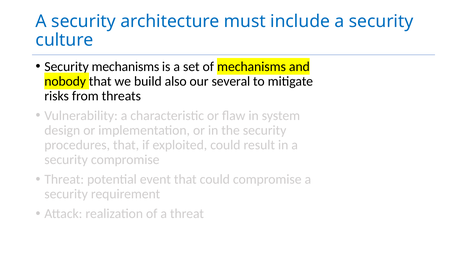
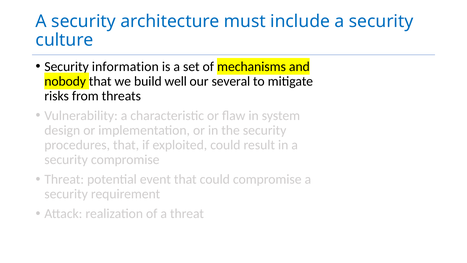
mechanisms: mechanisms -> information (125, 66)
also: also -> well (176, 81)
